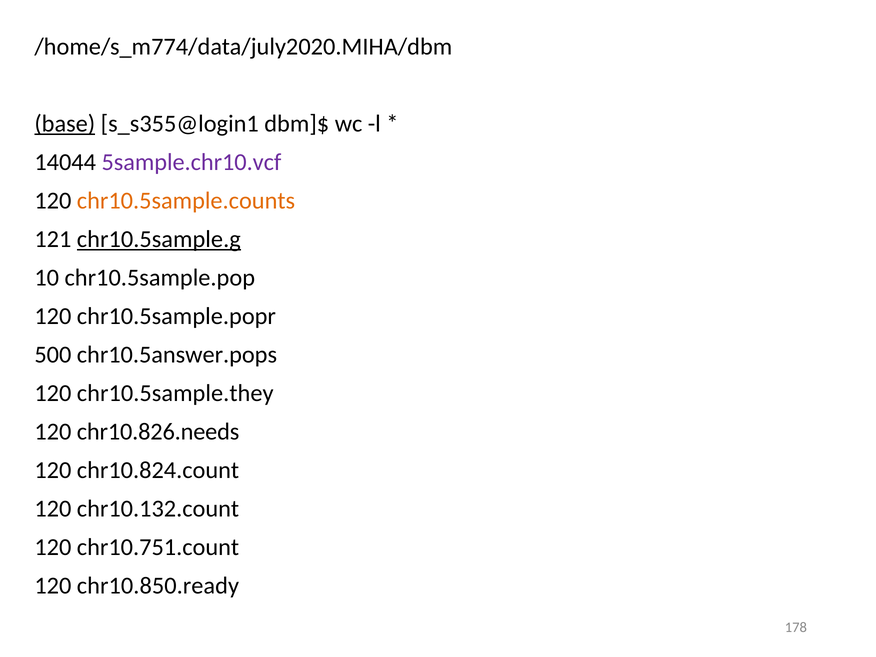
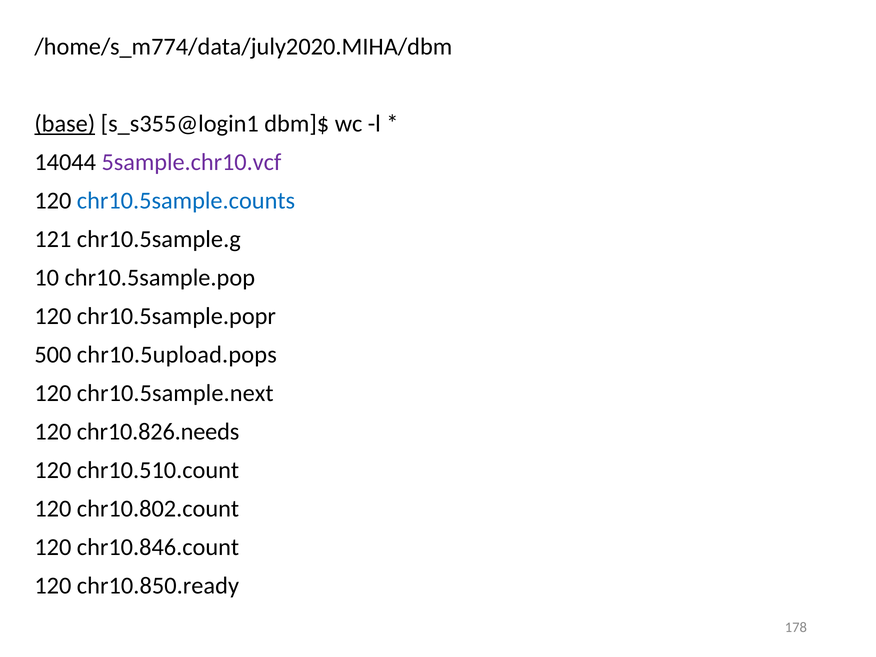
chr10.5sample.counts colour: orange -> blue (186, 201)
chr10.5sample.g underline: present -> none (159, 239)
chr10.5answer.pops: chr10.5answer.pops -> chr10.5upload.pops (177, 355)
chr10.5sample.they: chr10.5sample.they -> chr10.5sample.next (175, 393)
chr10.824.count: chr10.824.count -> chr10.510.count (158, 470)
chr10.132.count: chr10.132.count -> chr10.802.count (158, 508)
chr10.751.count: chr10.751.count -> chr10.846.count (158, 547)
